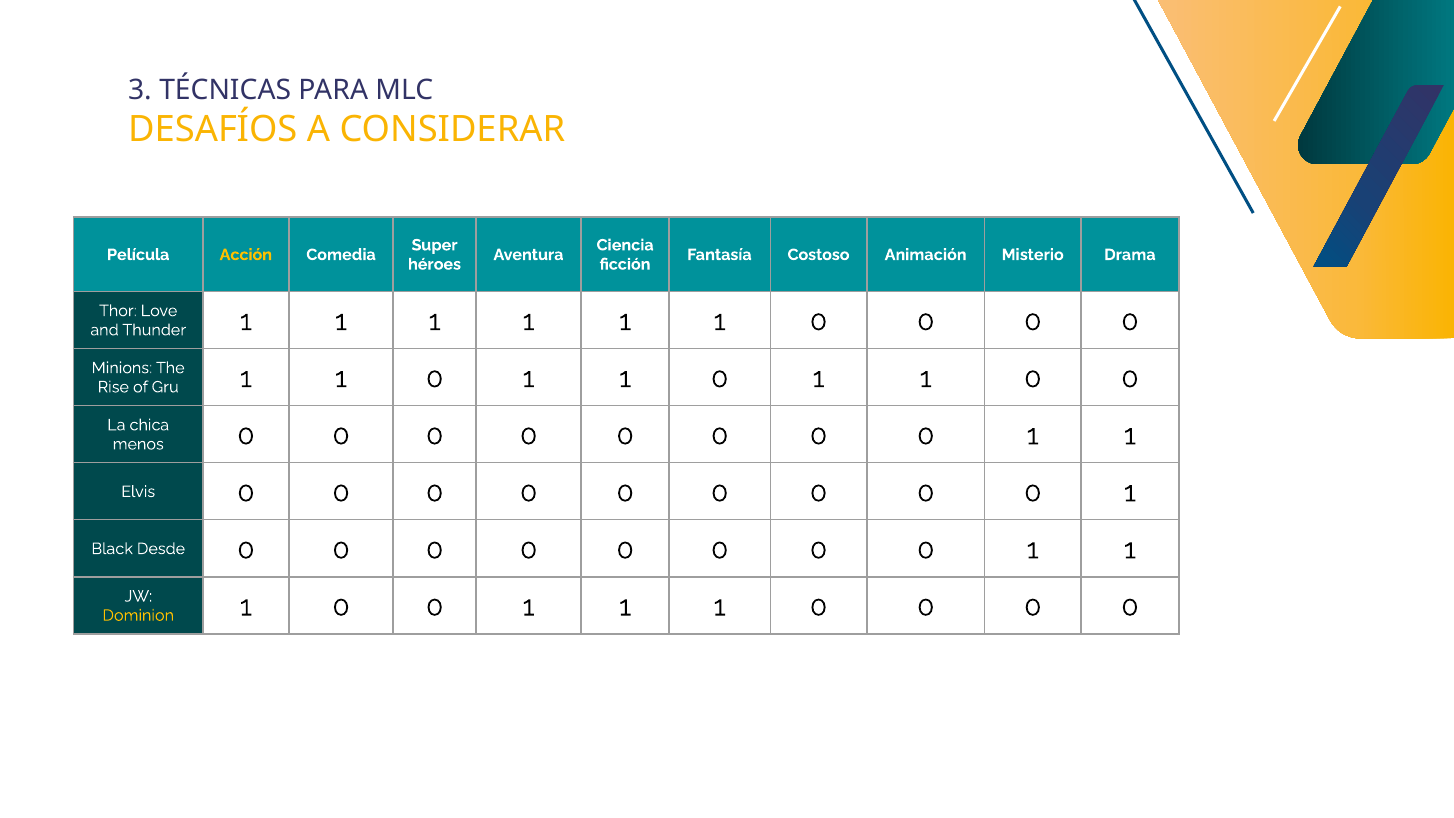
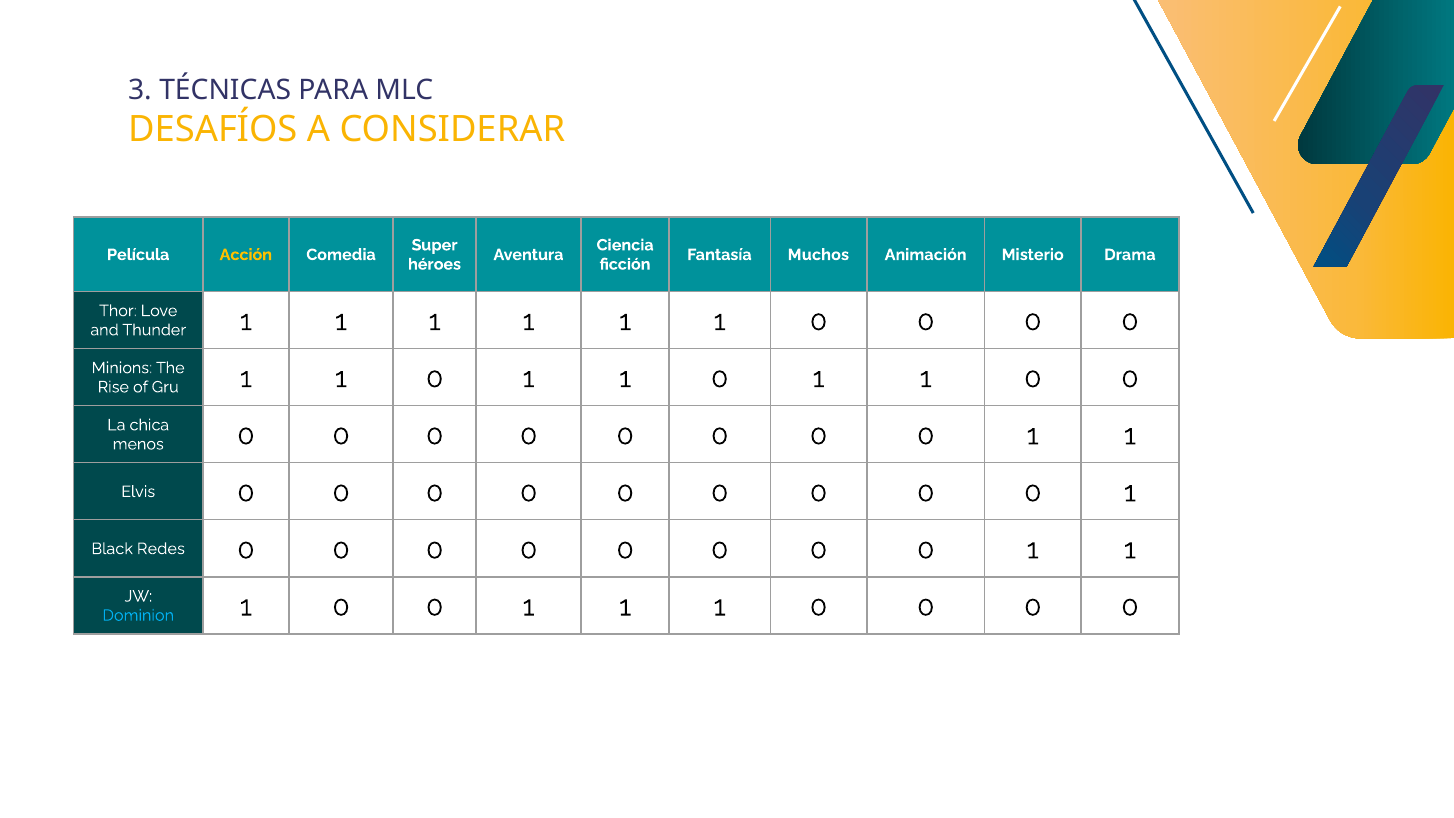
Costoso: Costoso -> Muchos (818, 255)
Desde: Desde -> Redes (161, 549)
Dominion colour: yellow -> light blue (138, 615)
